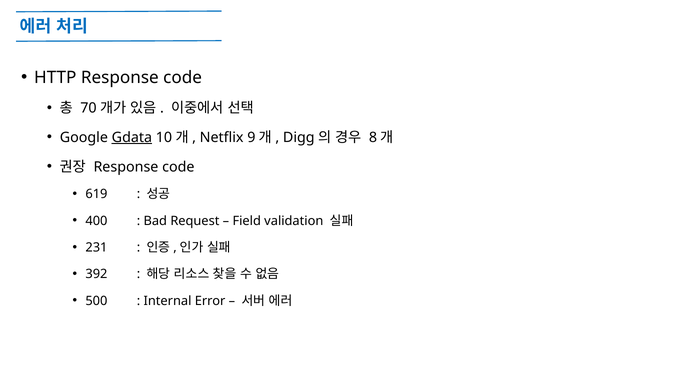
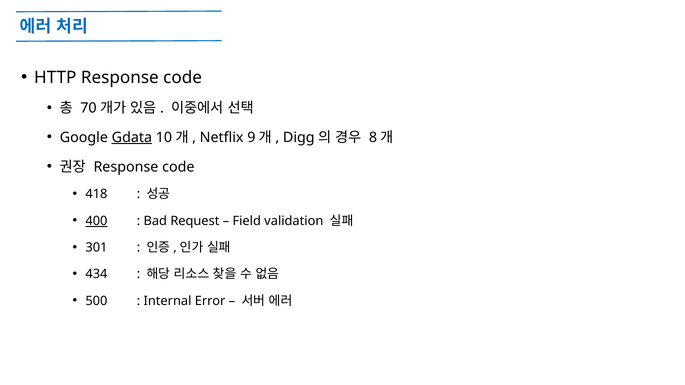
619: 619 -> 418 (96, 194)
400 underline: none -> present (96, 221)
231: 231 -> 301 (96, 248)
392: 392 -> 434 (96, 274)
